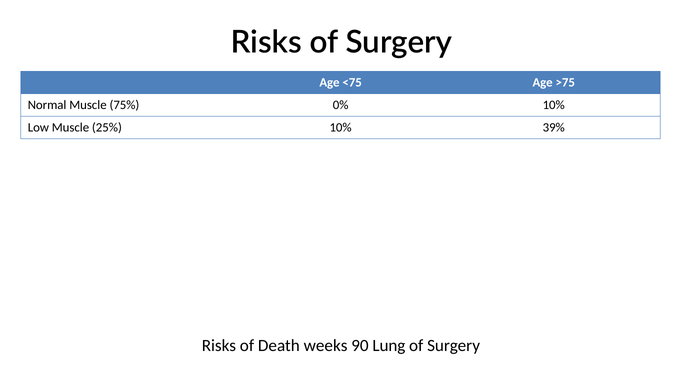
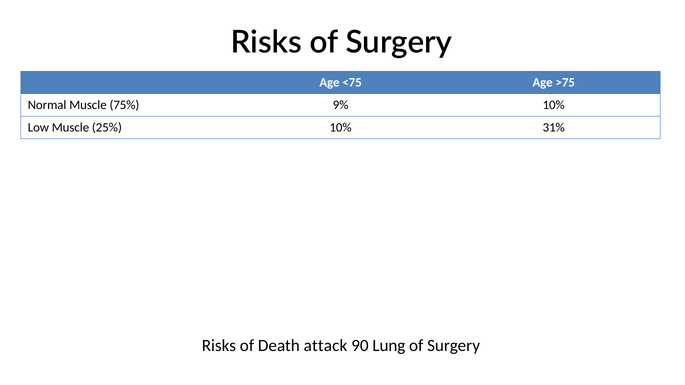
0%: 0% -> 9% (341, 105)
39%: 39% -> 31% (554, 128)
weeks: weeks -> attack (326, 346)
